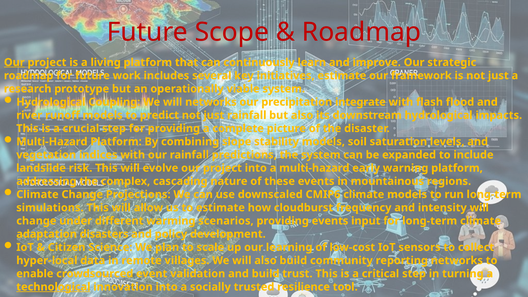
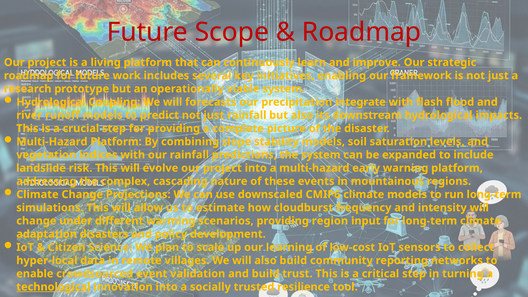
Our underline: present -> none (14, 62)
initiatives estimate: estimate -> enabling (342, 76)
will networks: networks -> forecasts (211, 102)
providing events: events -> region (330, 221)
